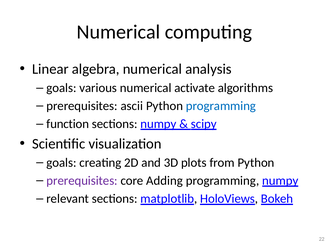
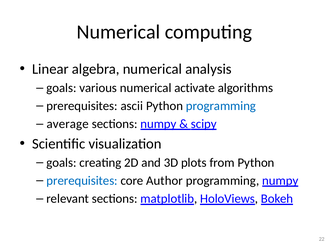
function: function -> average (68, 124)
prerequisites colour: purple -> blue (82, 180)
Adding: Adding -> Author (164, 180)
